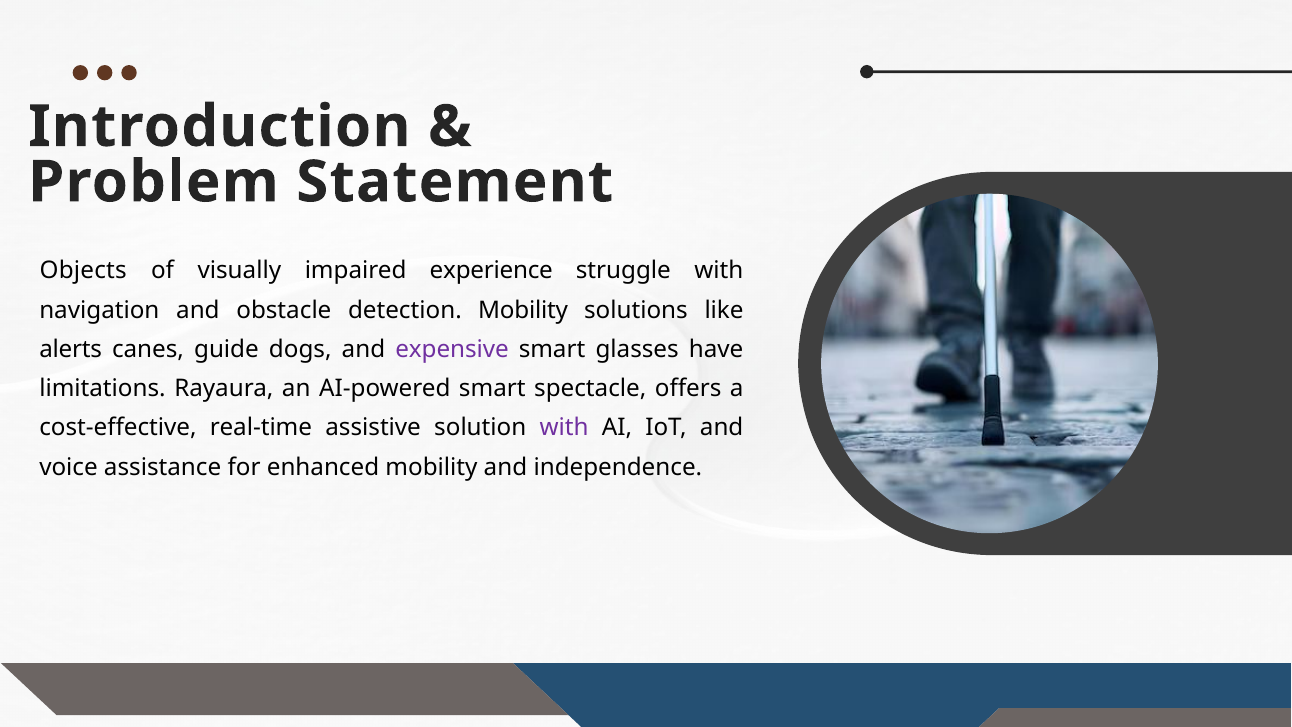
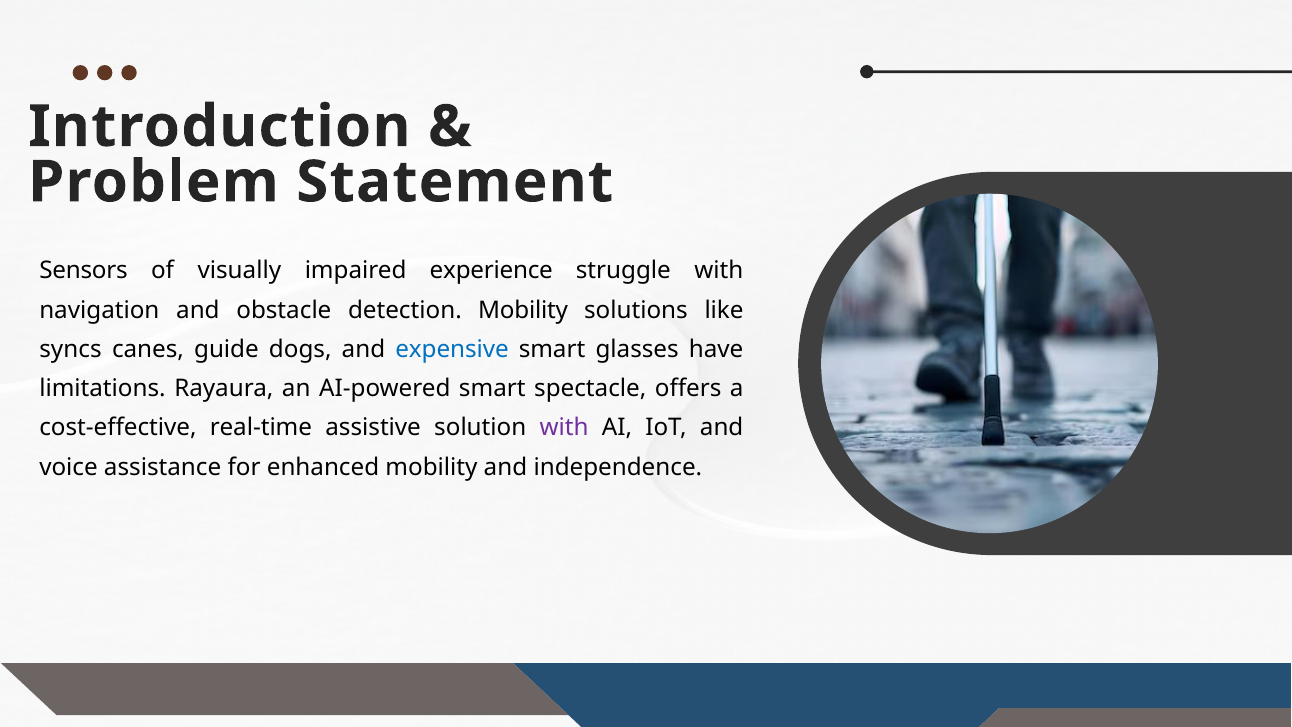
Objects: Objects -> Sensors (83, 271)
alerts: alerts -> syncs (71, 349)
expensive colour: purple -> blue (452, 349)
